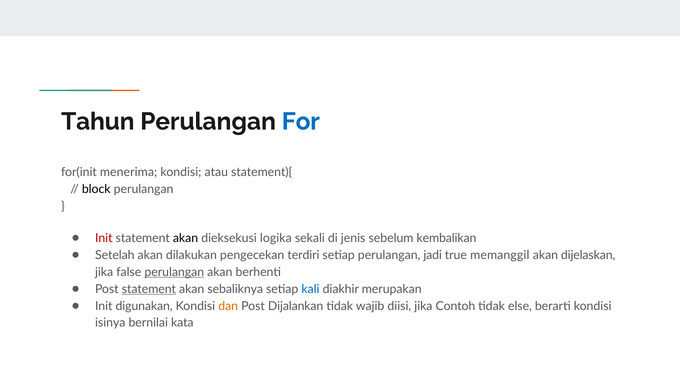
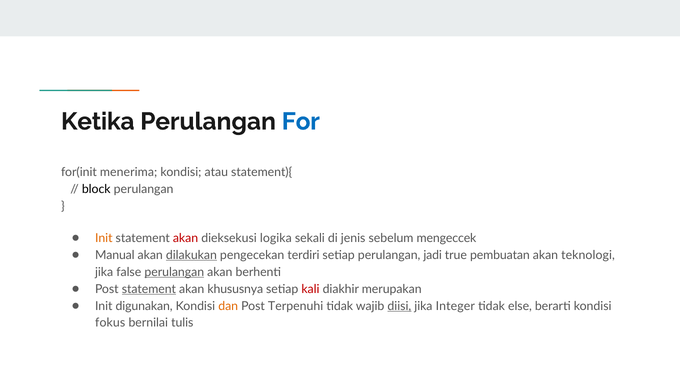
Tahun: Tahun -> Ketika (98, 121)
Init colour: red -> orange (104, 238)
akan colour: black -> red (186, 238)
kembalikan: kembalikan -> mengeccek (446, 238)
Setelah: Setelah -> Manual (115, 255)
dilakukan underline: none -> present (191, 255)
memanggil: memanggil -> pembuatan (500, 255)
dijelaskan: dijelaskan -> teknologi (588, 255)
sebaliknya: sebaliknya -> khususnya (235, 289)
kali colour: blue -> red (310, 289)
Dijalankan: Dijalankan -> Terpenuhi (296, 306)
diisi underline: none -> present (399, 306)
Contoh: Contoh -> Integer (455, 306)
isinya: isinya -> fokus (110, 323)
kata: kata -> tulis (182, 323)
